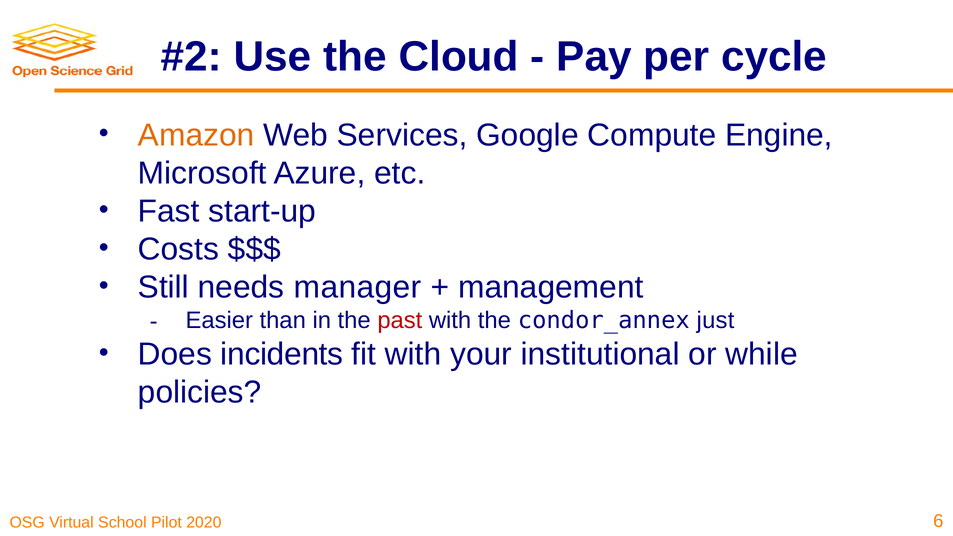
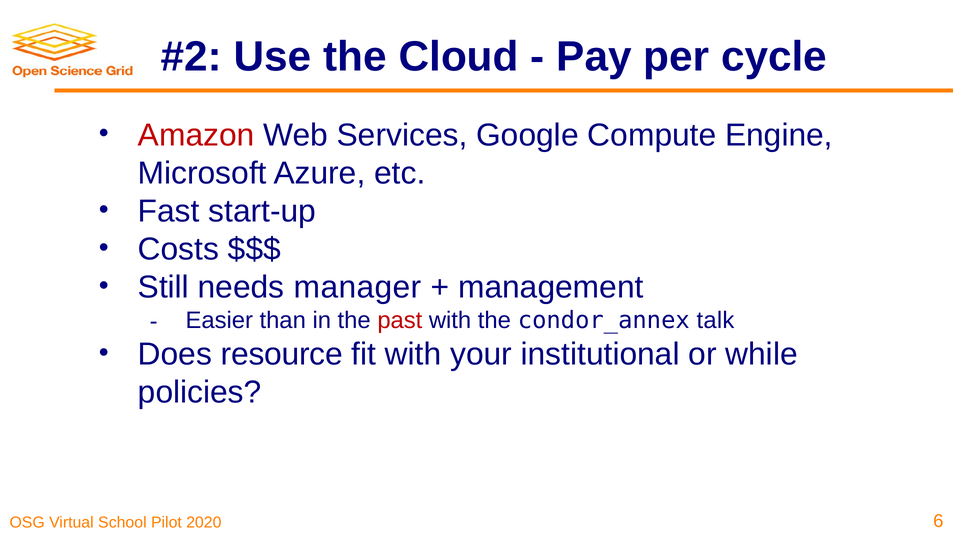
Amazon colour: orange -> red (196, 135)
just: just -> talk (715, 320)
incidents: incidents -> resource (282, 354)
